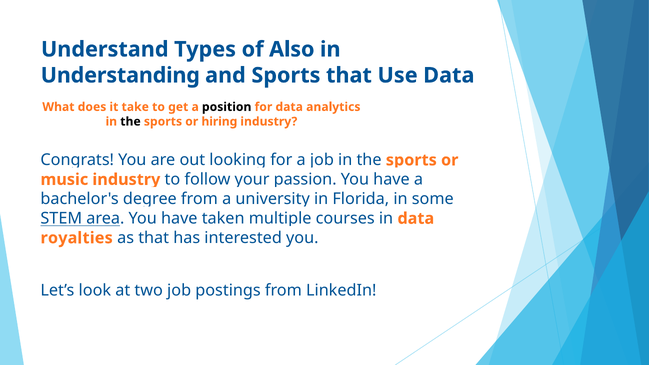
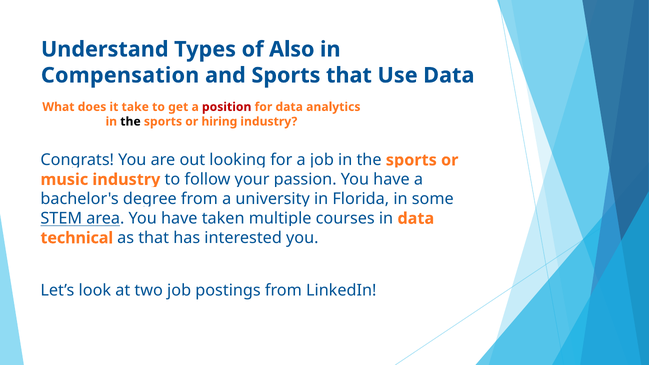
Understanding: Understanding -> Compensation (120, 75)
position colour: black -> red (227, 107)
royalties: royalties -> technical (77, 238)
